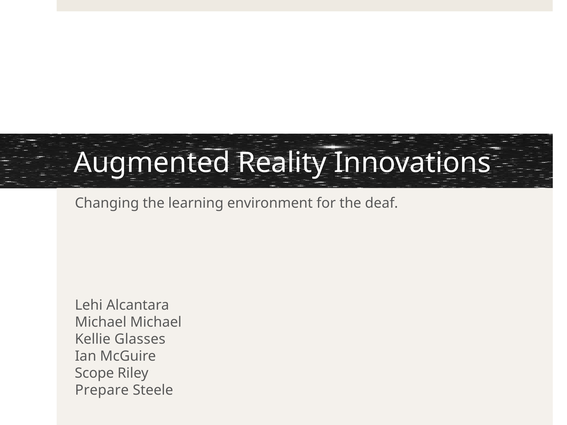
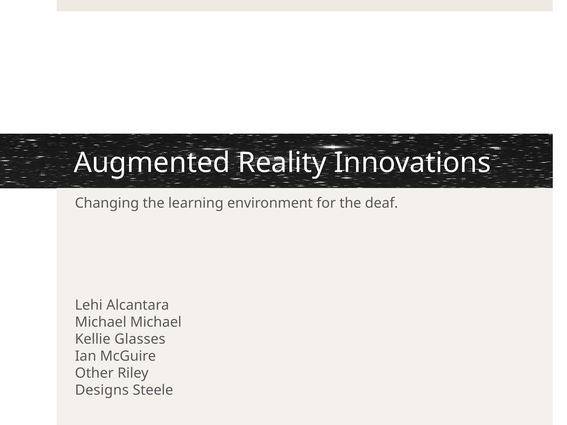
Scope: Scope -> Other (94, 373)
Prepare: Prepare -> Designs (102, 390)
